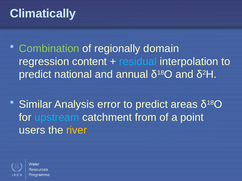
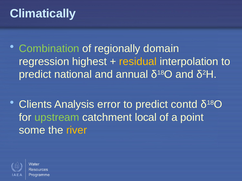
content: content -> highest (89, 62)
residual colour: light blue -> yellow (138, 62)
Similar: Similar -> Clients (35, 105)
areas: areas -> contd (184, 105)
upstream colour: light blue -> light green (57, 118)
from: from -> local (146, 118)
users: users -> some (32, 131)
